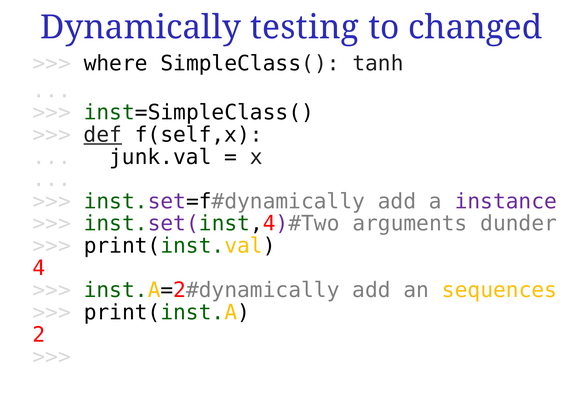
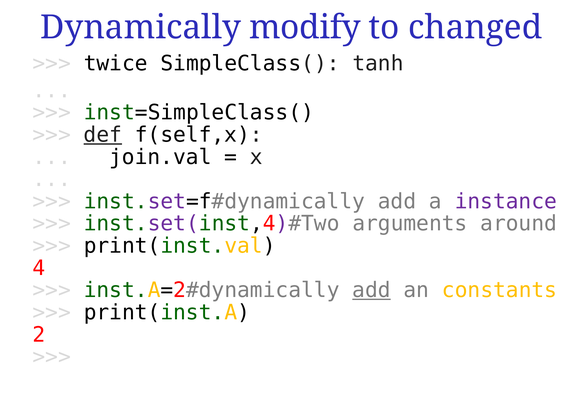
testing: testing -> modify (305, 27)
where: where -> twice (116, 64)
junk.val: junk.val -> join.val (160, 157)
dunder: dunder -> around (519, 224)
add underline: none -> present (371, 291)
sequences: sequences -> constants (500, 291)
